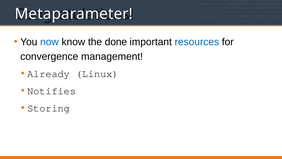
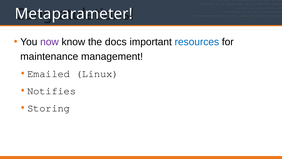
now colour: blue -> purple (49, 42)
done: done -> docs (116, 42)
convergence: convergence -> maintenance (49, 56)
Already: Already -> Emailed (49, 74)
